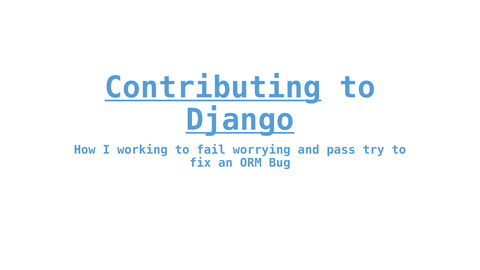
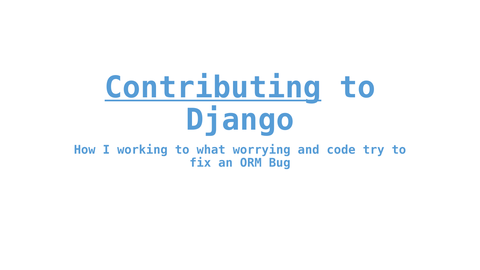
Django underline: present -> none (240, 120)
fail: fail -> what (211, 150)
pass: pass -> code (341, 150)
